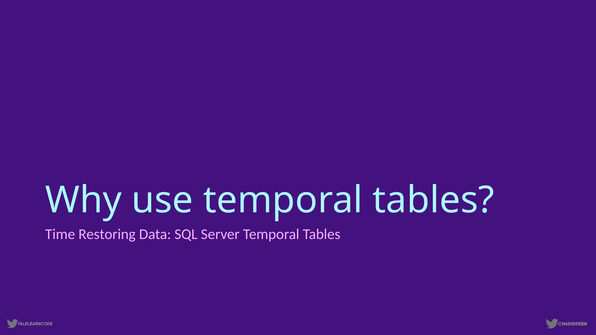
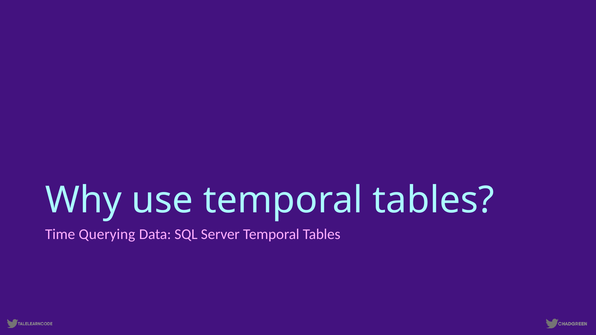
Restoring: Restoring -> Querying (107, 235)
